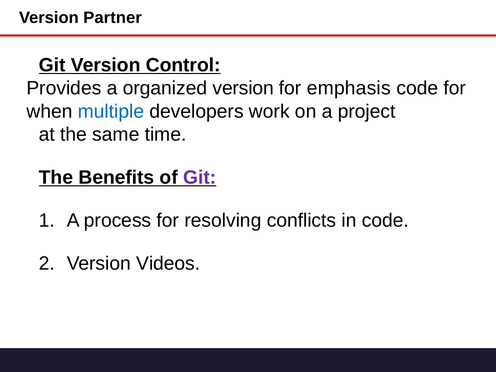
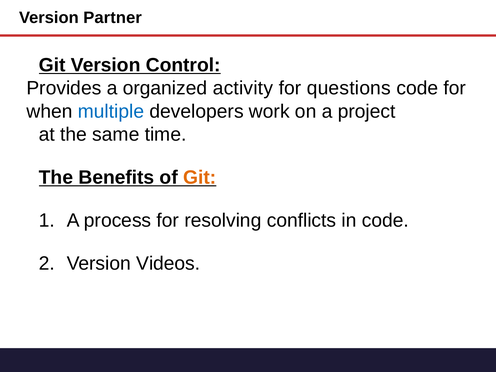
organized version: version -> activity (243, 88)
emphasis: emphasis -> questions (349, 88)
Git colour: purple -> orange (200, 177)
